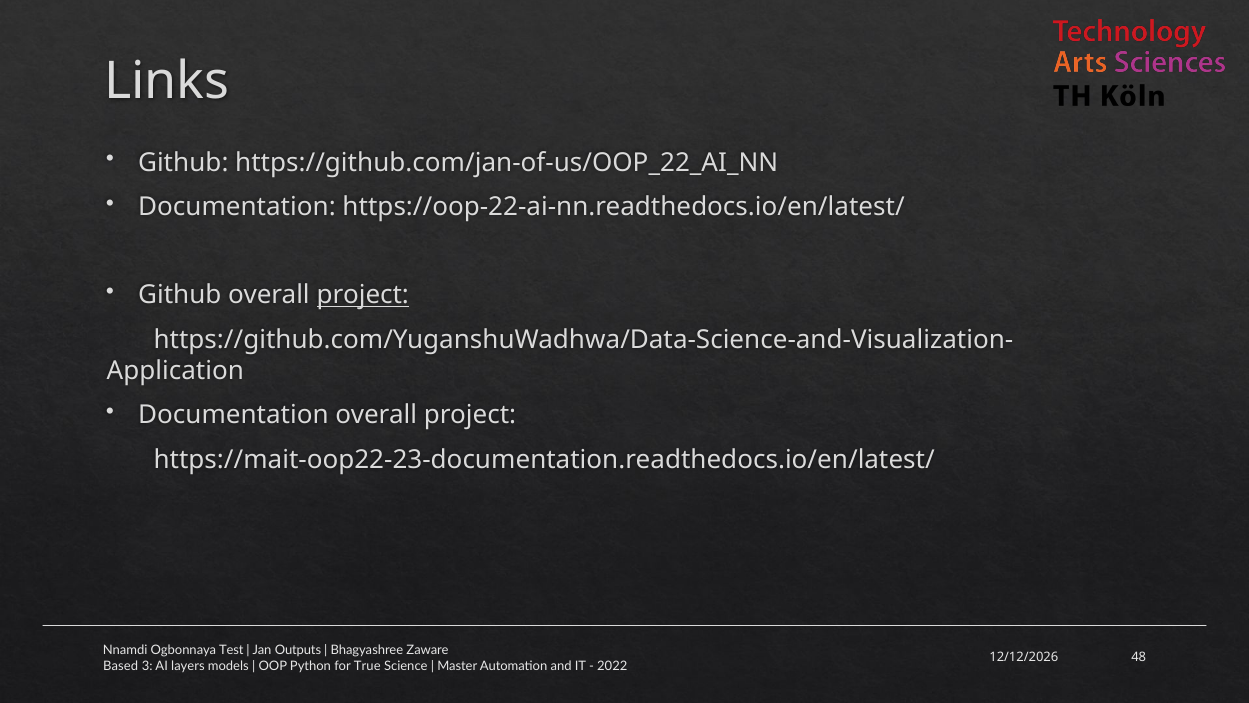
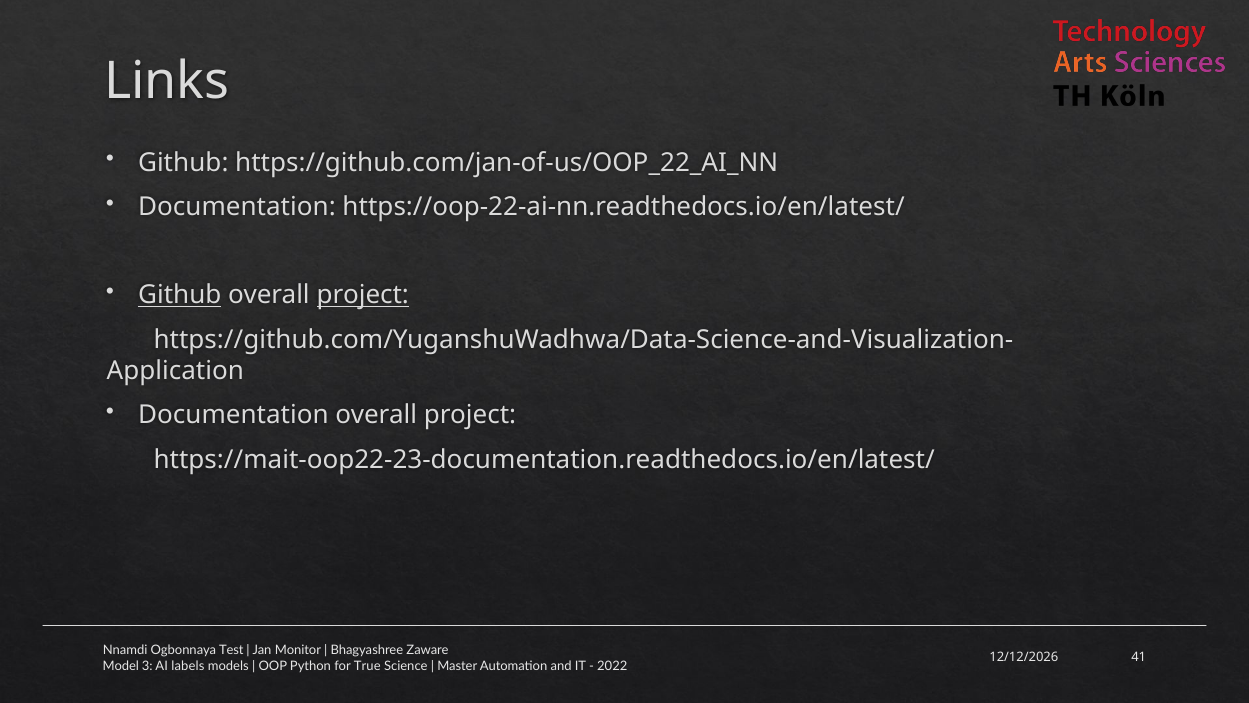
Github underline: none -> present (180, 295)
Outputs: Outputs -> Monitor (298, 650)
48: 48 -> 41 (1139, 657)
Based: Based -> Model (121, 666)
layers: layers -> labels (188, 666)
